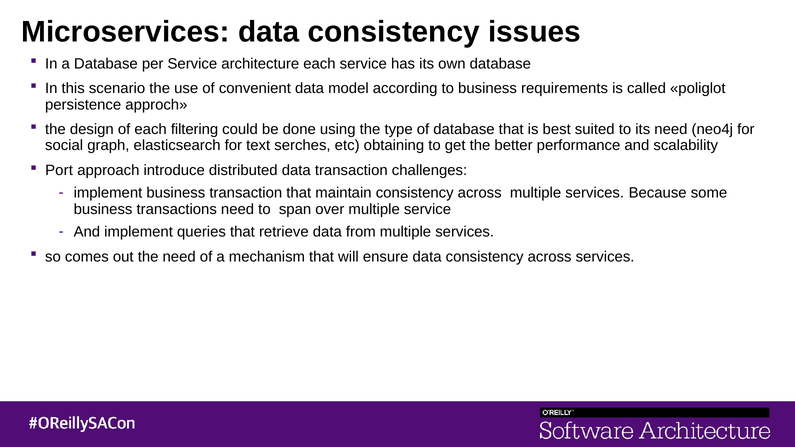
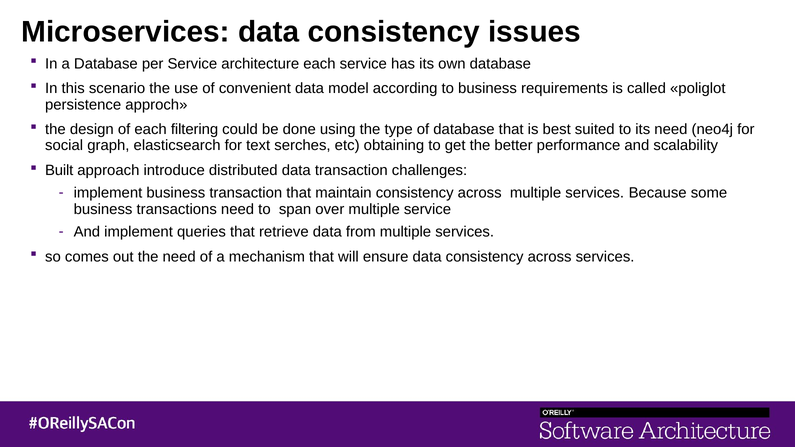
Port: Port -> Built (59, 170)
